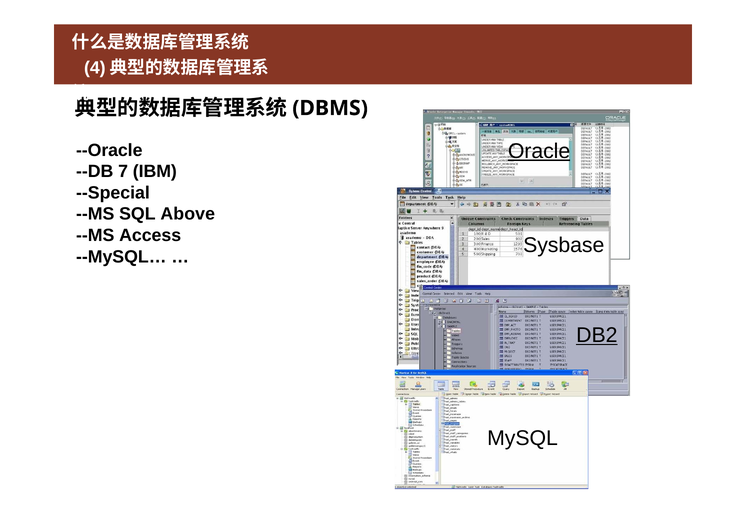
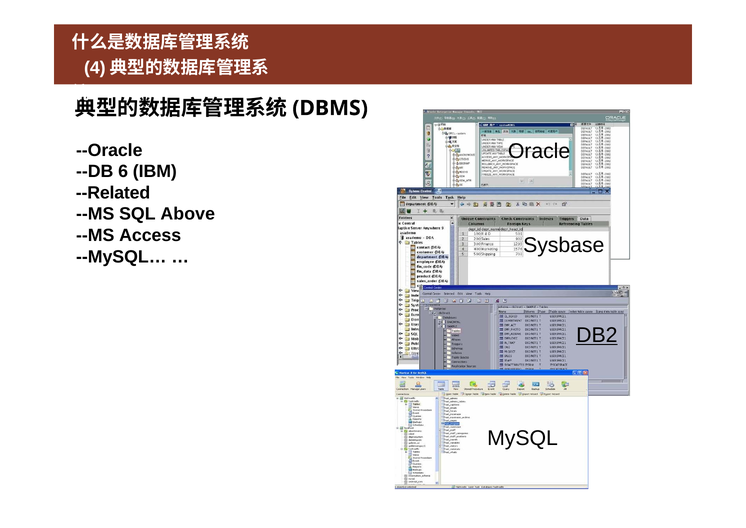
Oracle underline: present -> none (539, 151)
7: 7 -> 6 (123, 171)
--Special: --Special -> --Related (113, 193)
